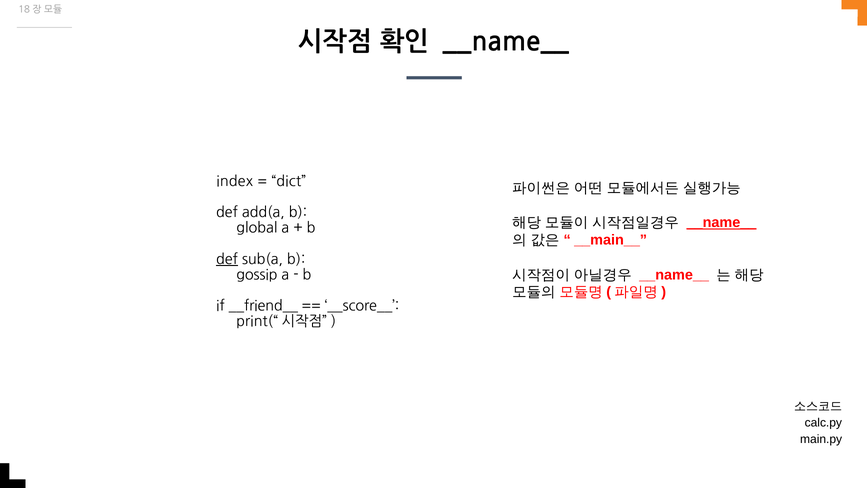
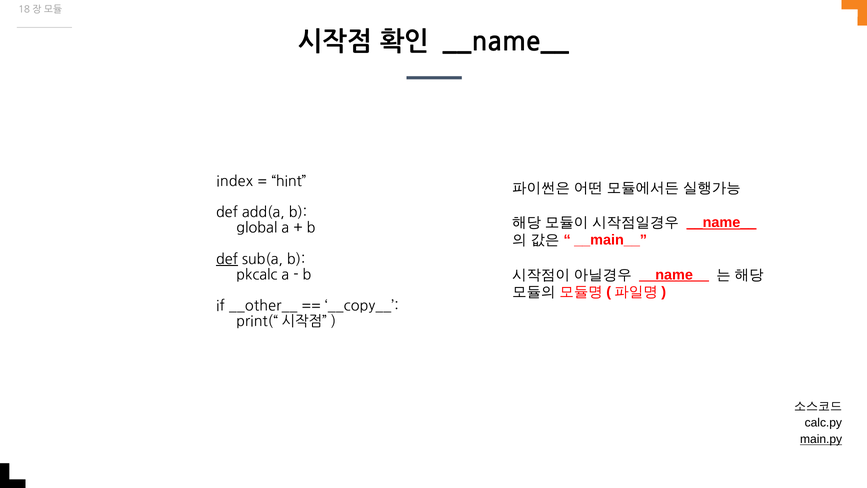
dict: dict -> hint (289, 181)
gossip: gossip -> pkcalc (257, 275)
__name__ underline: none -> present (674, 275)
__friend__: __friend__ -> __other__ (263, 306)
__score__: __score__ -> __copy__ (362, 306)
main.py underline: none -> present (821, 439)
